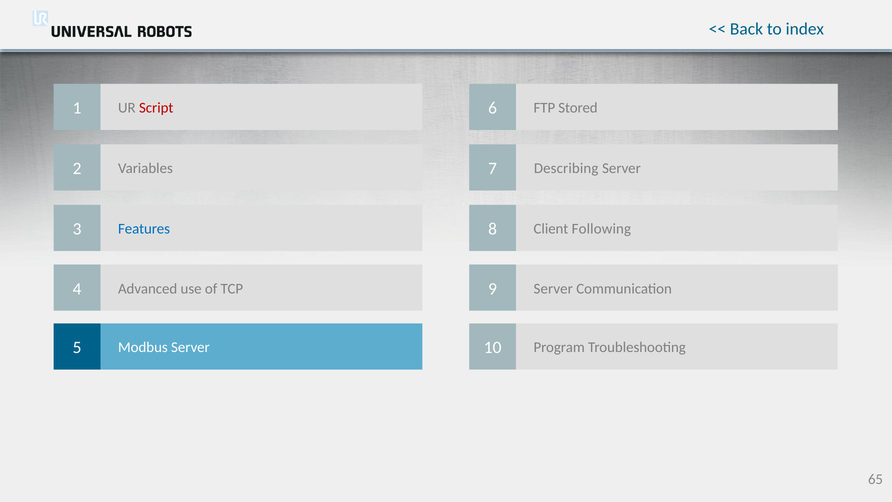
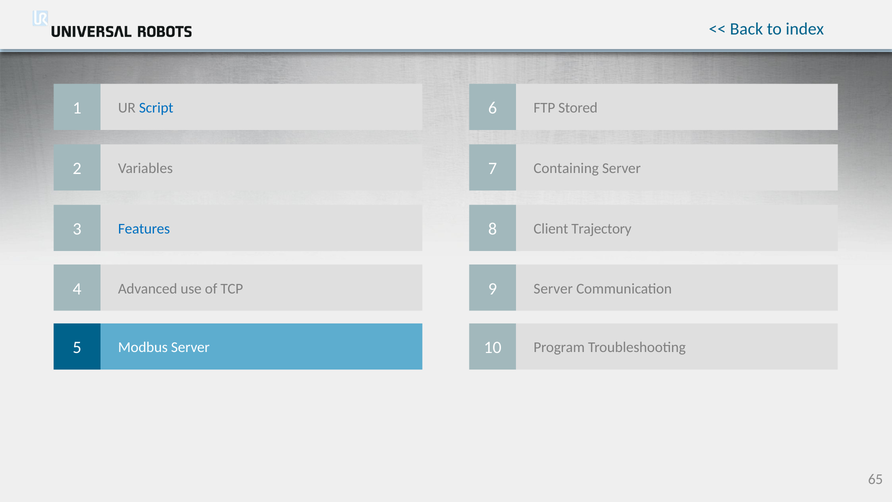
Script colour: red -> blue (156, 108)
Describing: Describing -> Containing (566, 168)
Following: Following -> Trajectory (602, 229)
